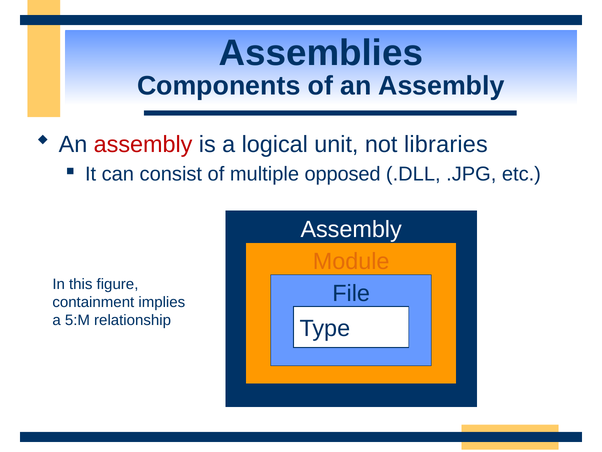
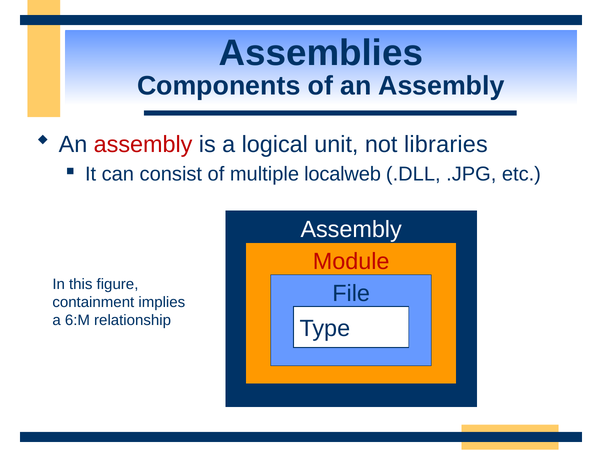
opposed: opposed -> localweb (343, 174)
Module colour: orange -> red (351, 261)
5:M: 5:M -> 6:M (77, 320)
